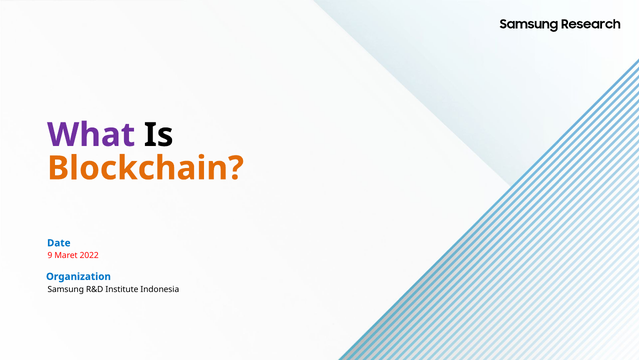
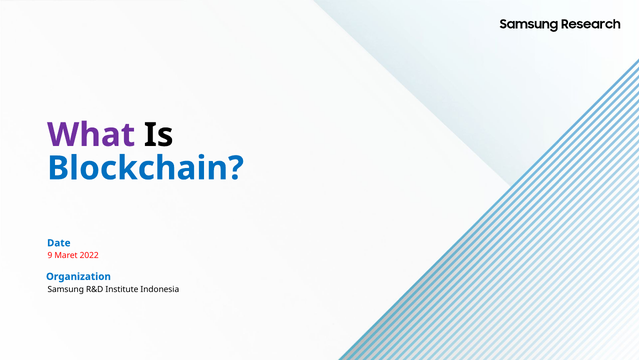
Blockchain colour: orange -> blue (145, 168)
